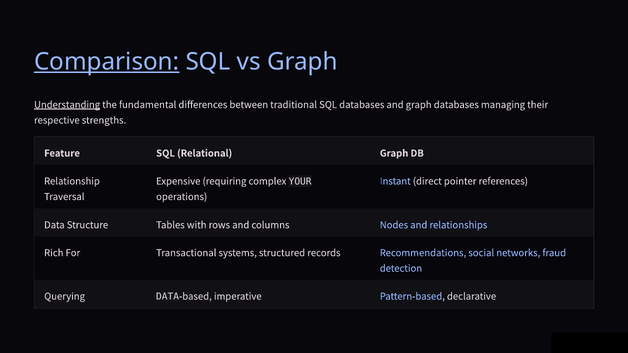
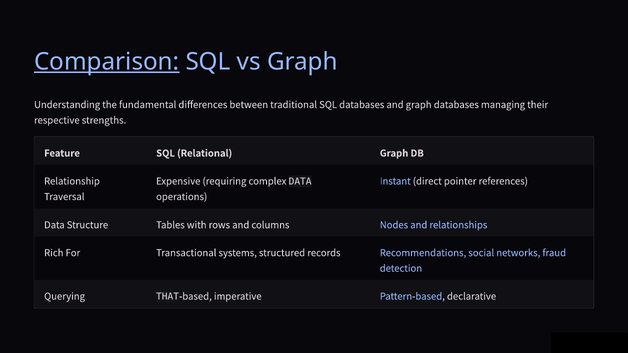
Understanding underline: present -> none (67, 105)
YOUR: YOUR -> DATA (300, 181)
DATA: DATA -> THAT (168, 297)
